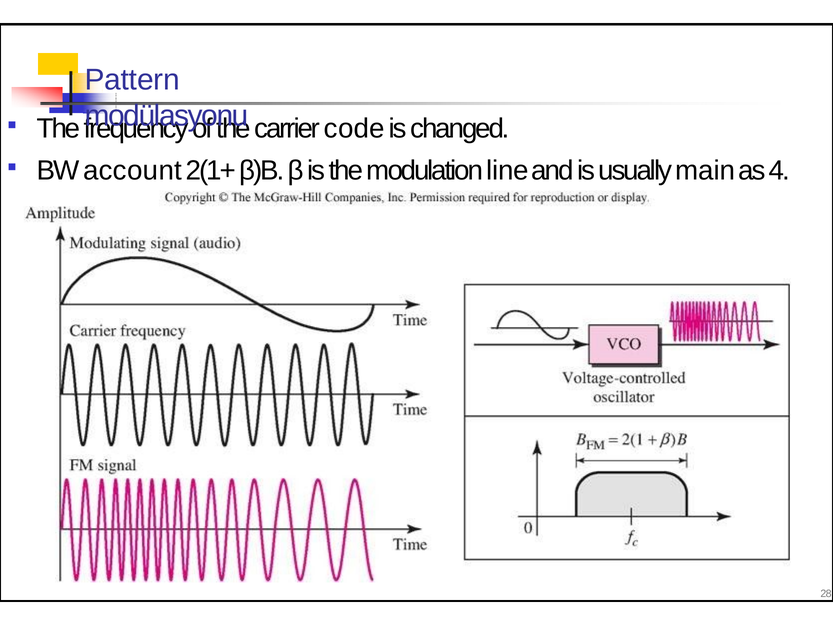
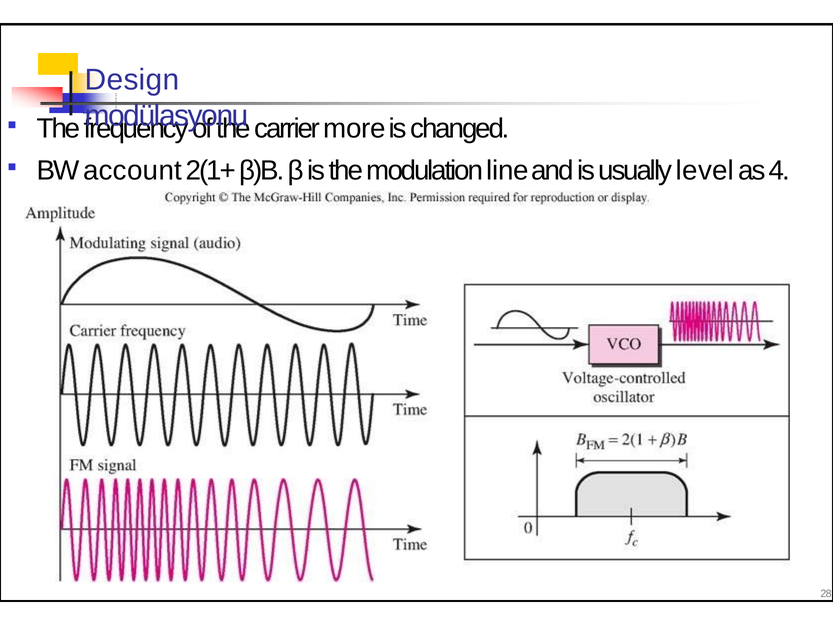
Pattern: Pattern -> Design (132, 80)
code: code -> more (355, 129)
main: main -> level (705, 171)
